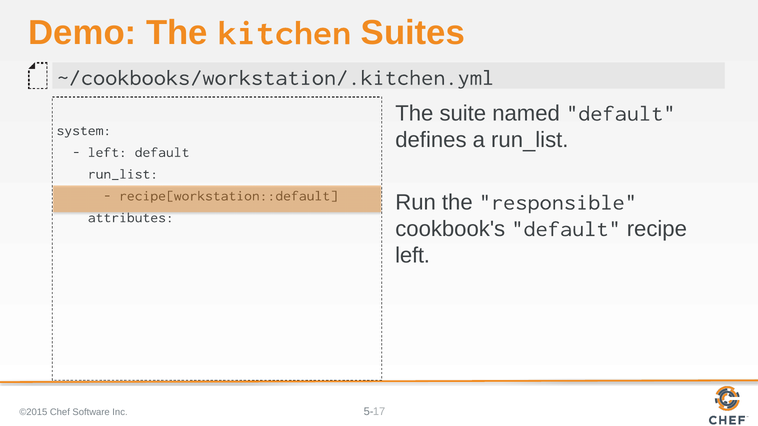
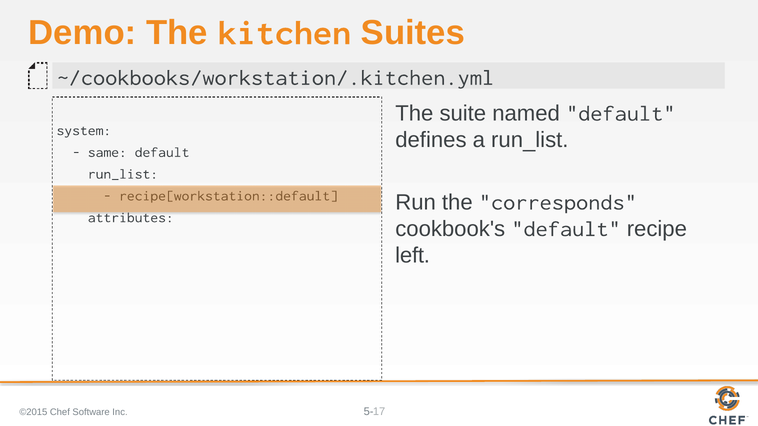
left: left -> same (107, 152)
responsible: responsible -> corresponds (558, 202)
